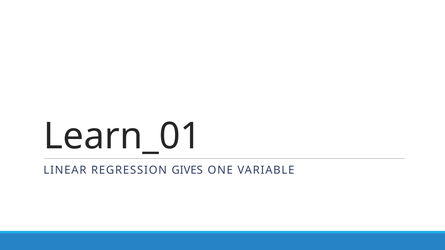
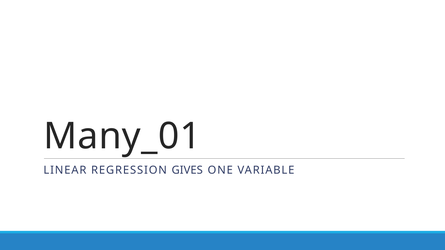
Learn_01: Learn_01 -> Many_01 (122, 136)
